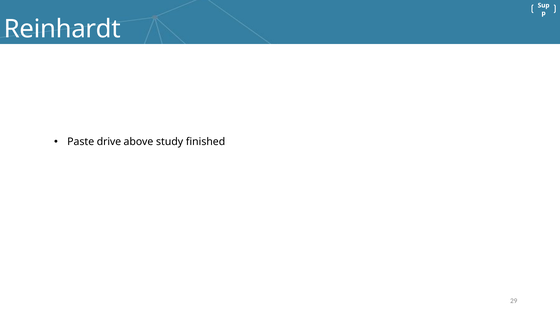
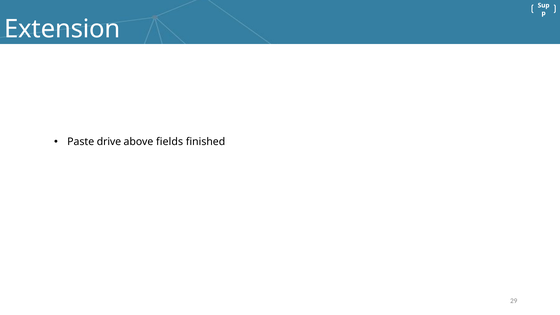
Reinhardt: Reinhardt -> Extension (62, 29)
study: study -> fields (170, 142)
